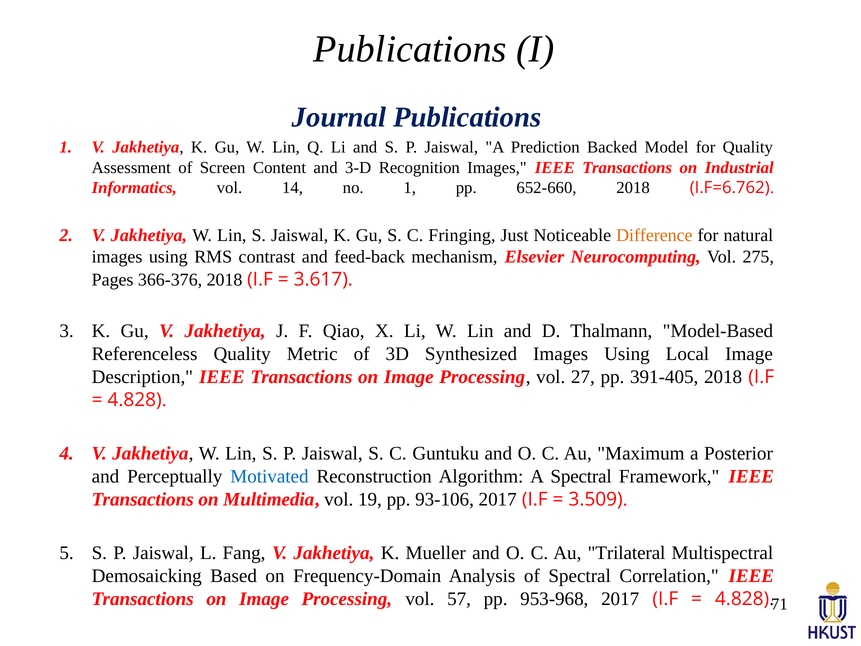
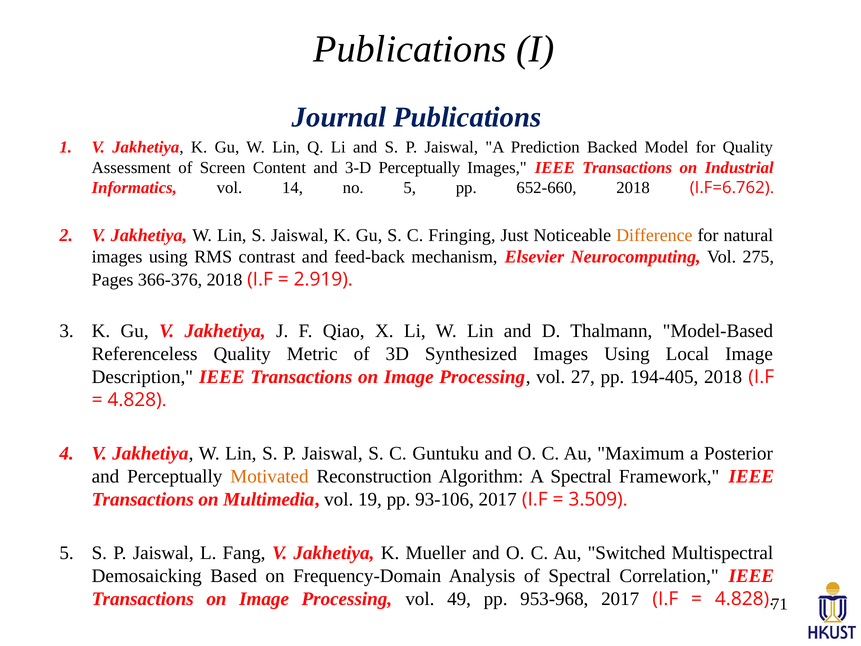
3-D Recognition: Recognition -> Perceptually (419, 167)
no 1: 1 -> 5 (410, 188)
3.617: 3.617 -> 2.919 (323, 279)
391-405: 391-405 -> 194-405 (664, 377)
Motivated colour: blue -> orange (269, 476)
Trilateral: Trilateral -> Switched (627, 553)
57: 57 -> 49 (459, 599)
